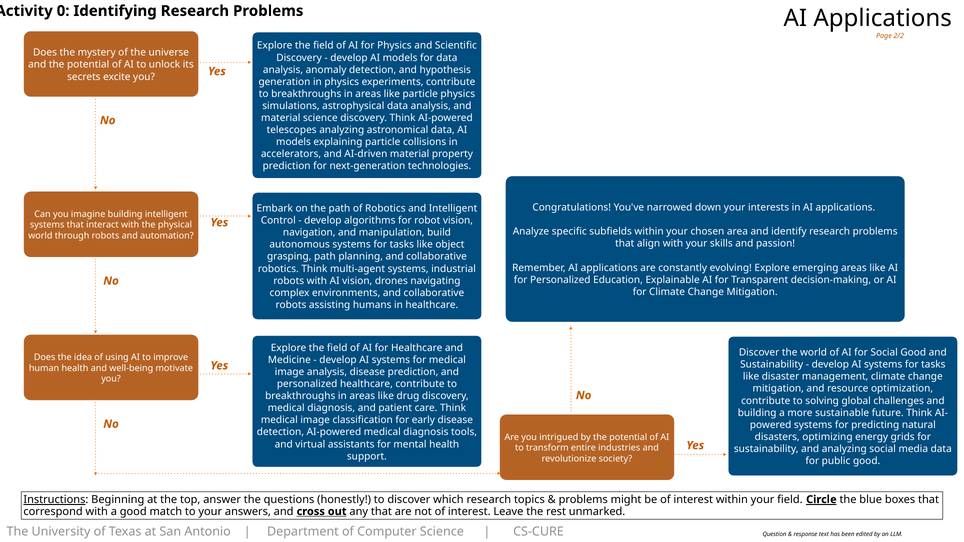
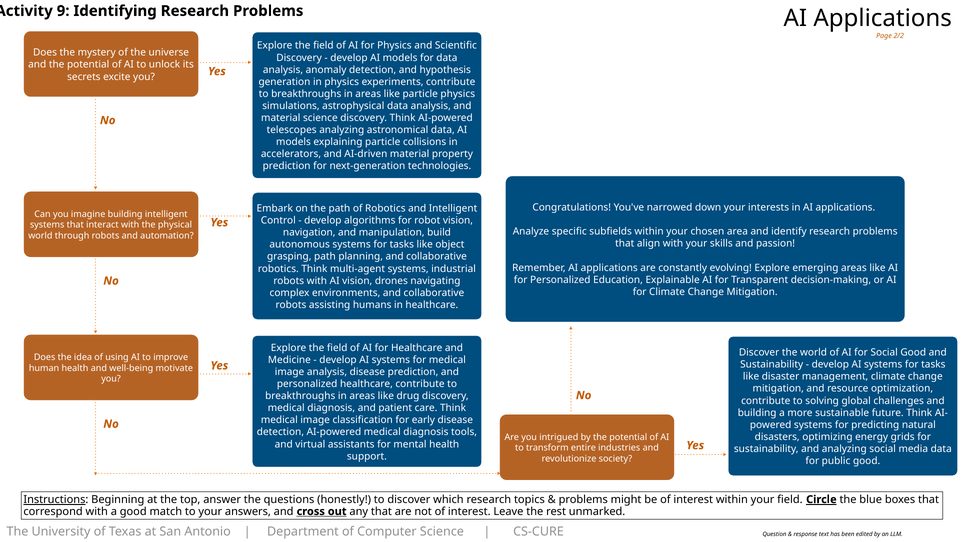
0: 0 -> 9 (63, 11)
